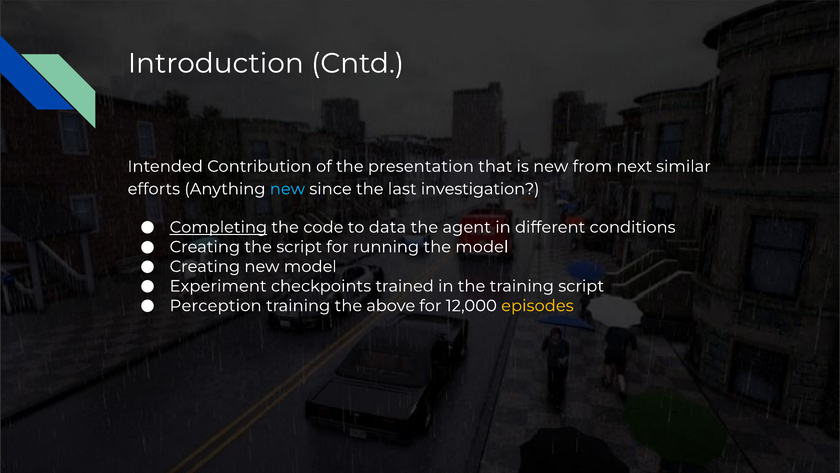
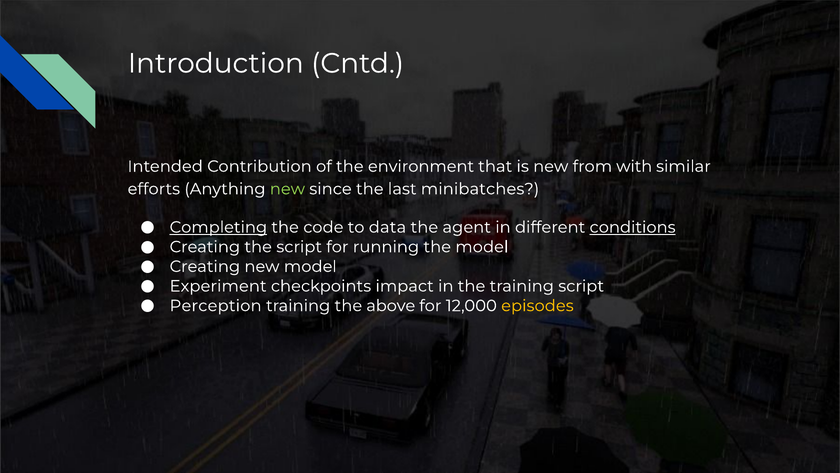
presentation: presentation -> environment (421, 166)
next: next -> with (634, 166)
new colour: light blue -> light green (287, 189)
investigation: investigation -> minibatches (480, 189)
conditions underline: none -> present (633, 227)
trained: trained -> impact (405, 286)
